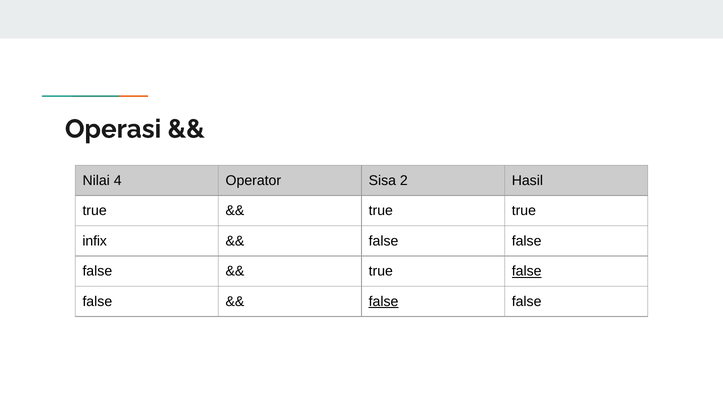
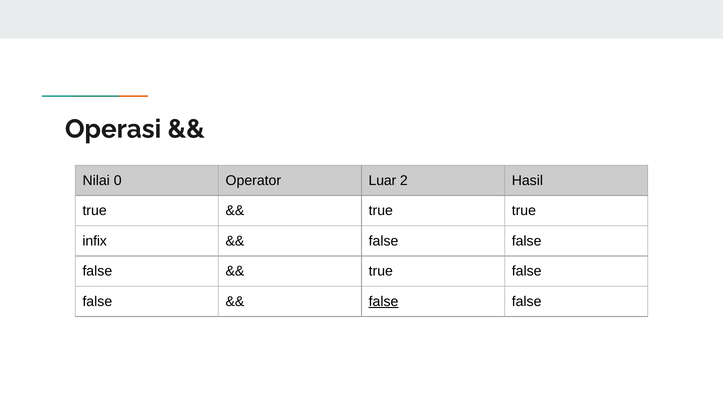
4: 4 -> 0 (118, 180)
Sisa: Sisa -> Luar (382, 180)
false underline: present -> none (527, 271)
